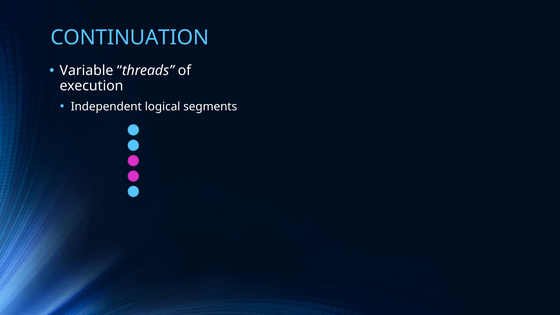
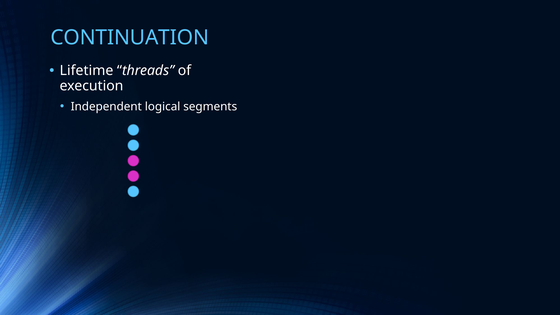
Variable: Variable -> Lifetime (86, 71)
